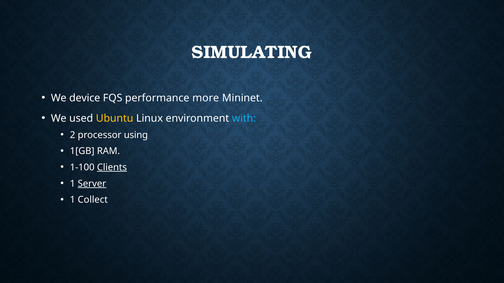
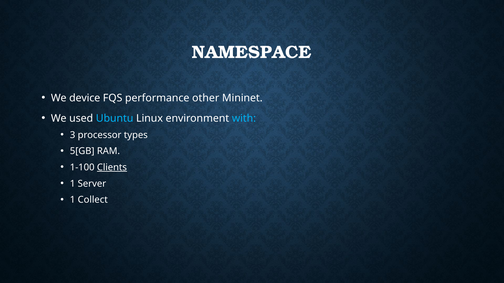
SIMULATING: SIMULATING -> NAMESPACE (252, 52)
more: more -> other (206, 98)
Ubuntu colour: yellow -> light blue (115, 118)
2: 2 -> 3 (73, 135)
using: using -> types (136, 135)
1[GB: 1[GB -> 5[GB (82, 151)
Server underline: present -> none (92, 184)
